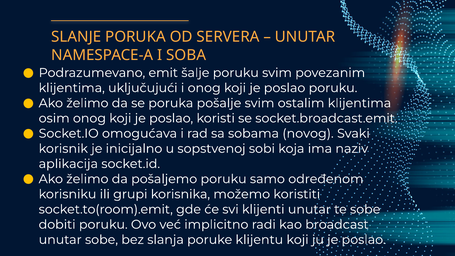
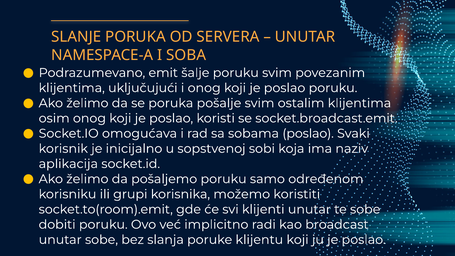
sobama novog: novog -> poslao (308, 133)
